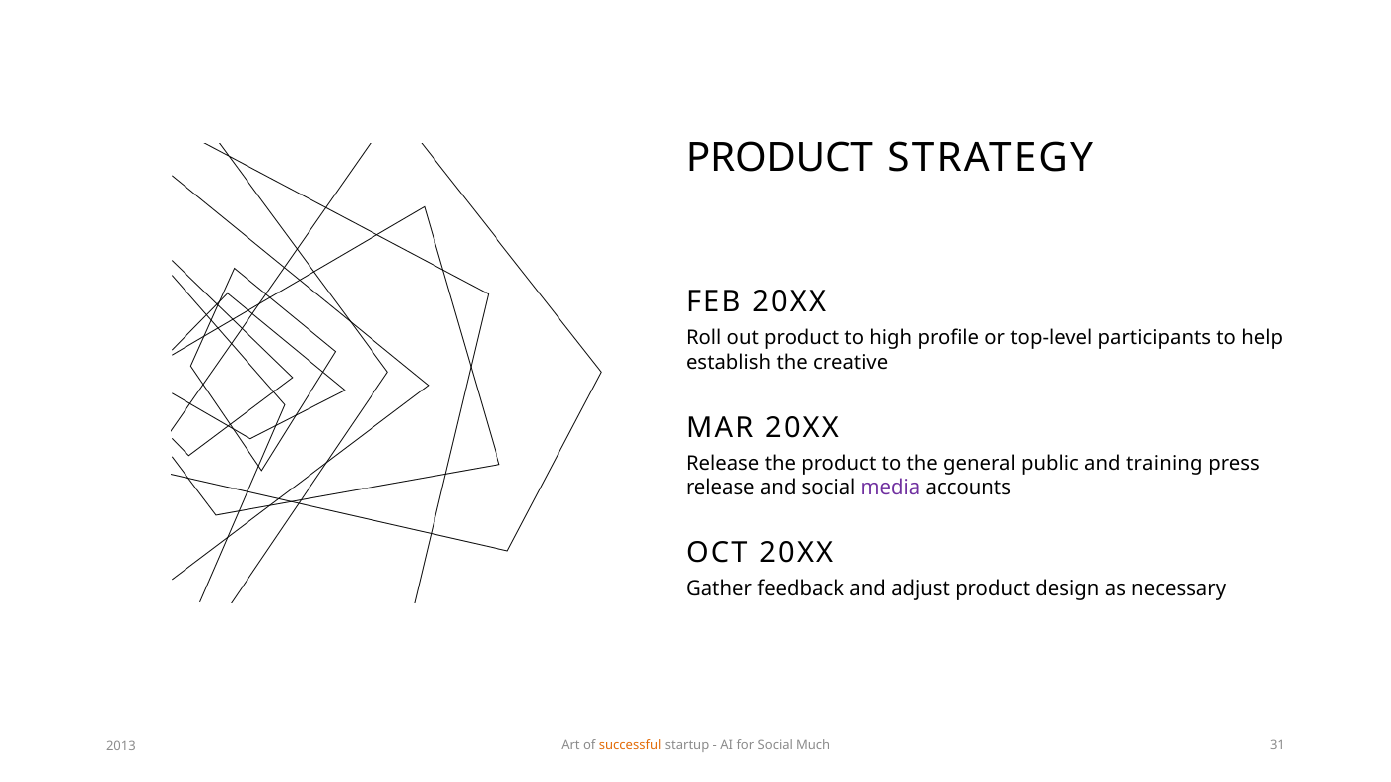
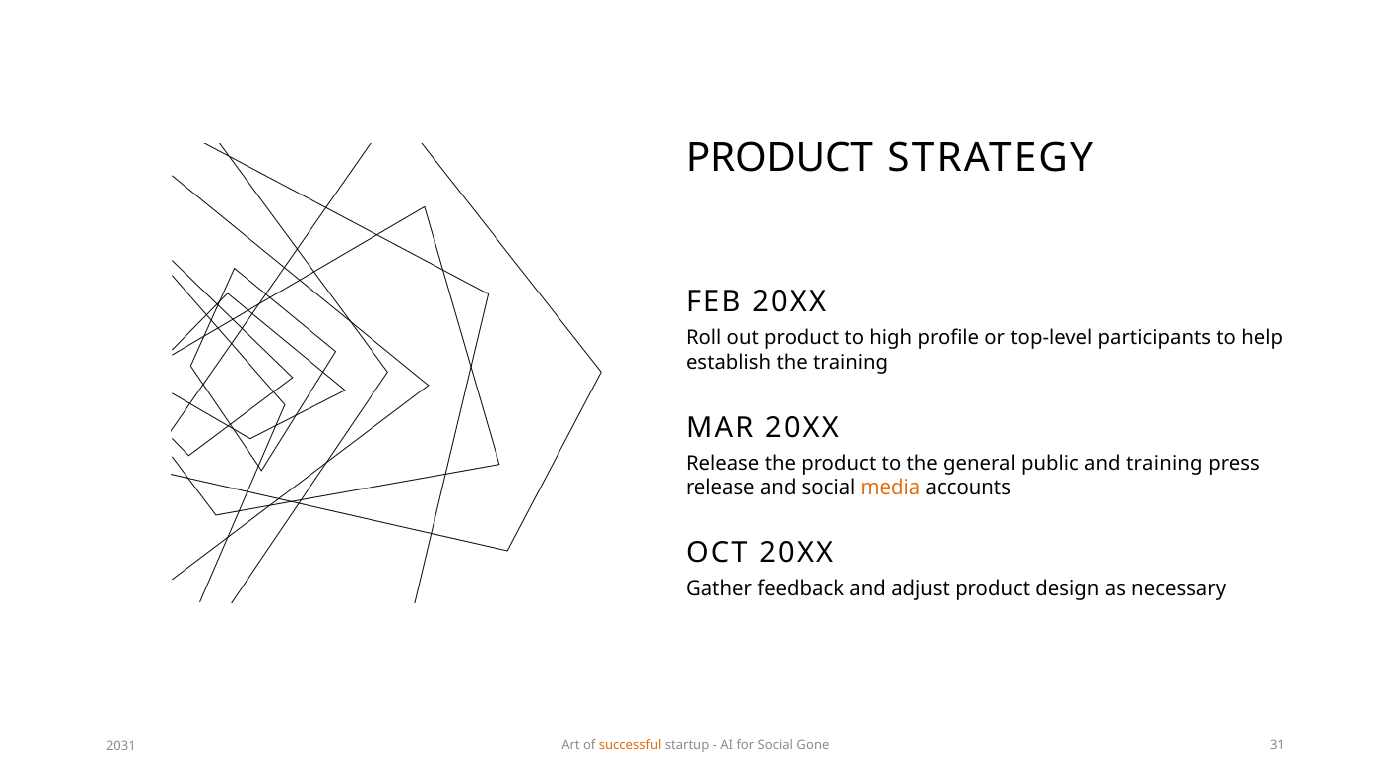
the creative: creative -> training (851, 363)
media colour: purple -> orange (890, 488)
Much: Much -> Gone (813, 746)
2013: 2013 -> 2031 (121, 747)
